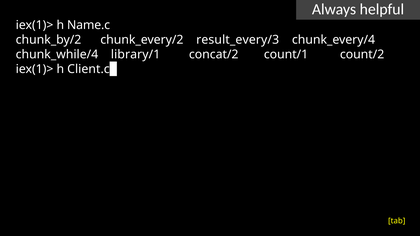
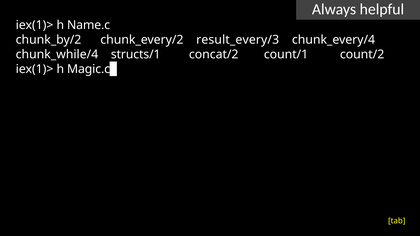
library/1: library/1 -> structs/1 (136, 55)
Client.c: Client.c -> Magic.c (89, 69)
